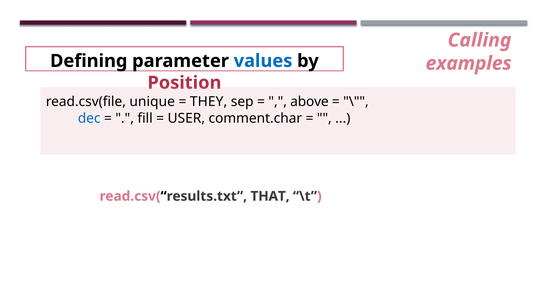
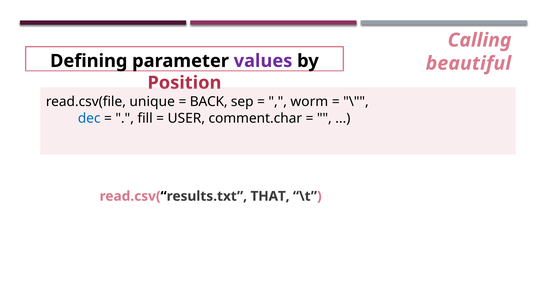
values colour: blue -> purple (263, 61)
examples: examples -> beautiful (468, 63)
THEY: THEY -> BACK (209, 102)
above: above -> worm (309, 102)
